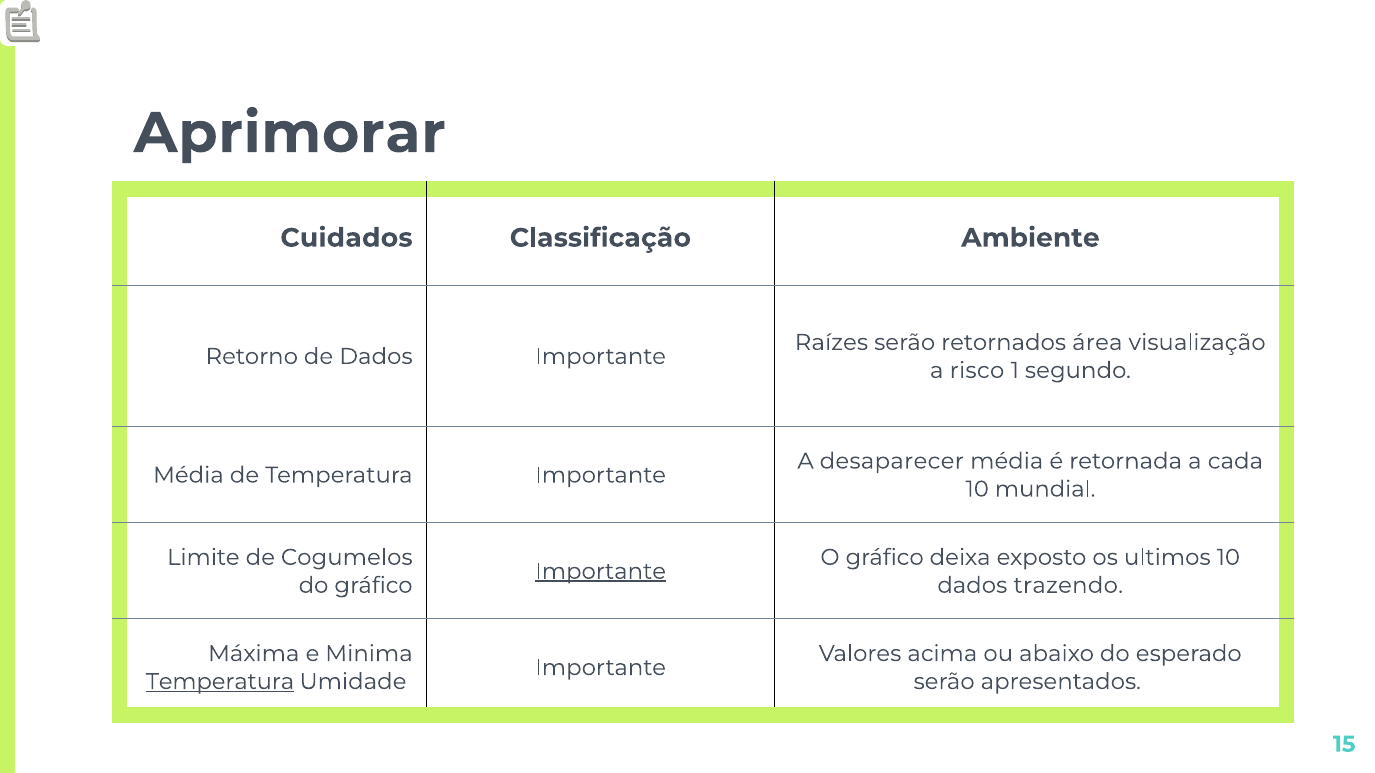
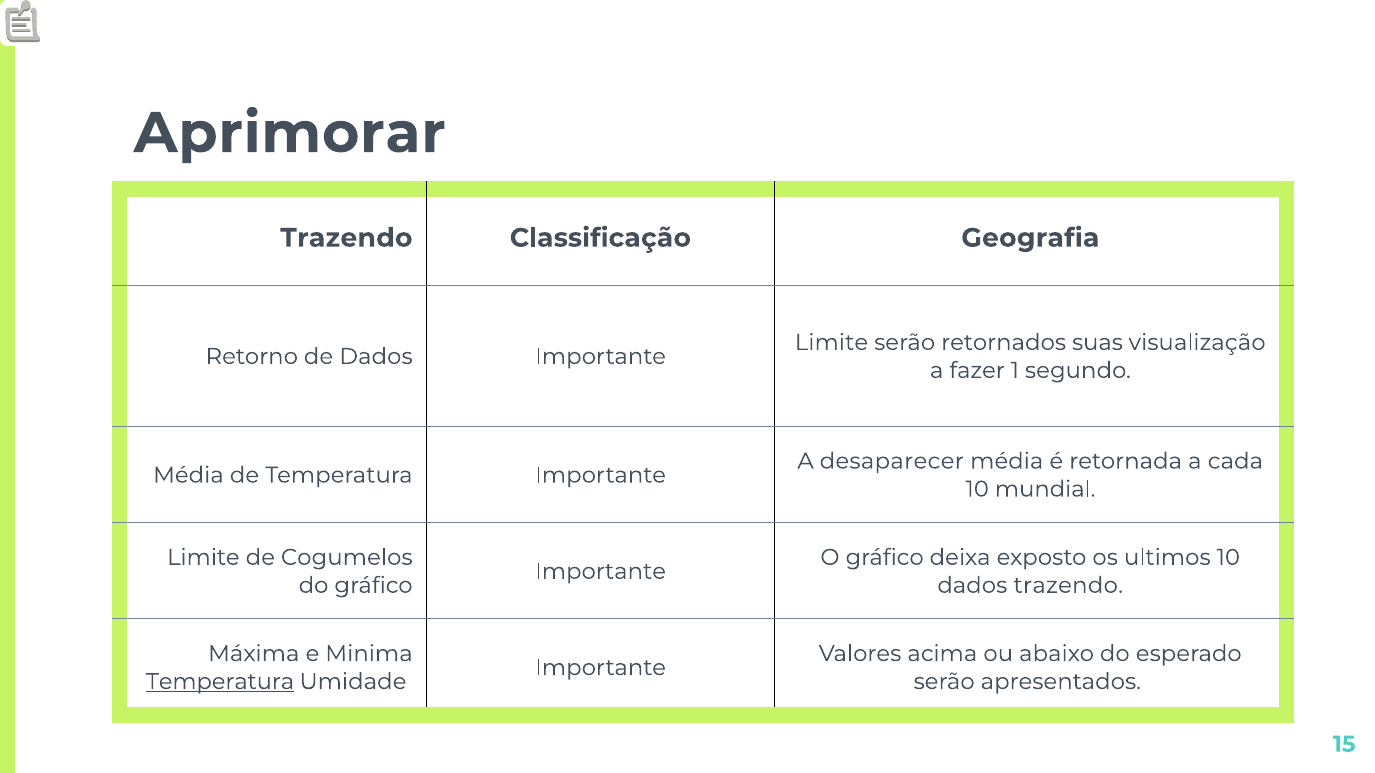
Cuidados: Cuidados -> Trazendo (346, 238)
Ambiente: Ambiente -> Geografia (1030, 238)
Raízes: Raízes -> Limite (831, 343)
área: área -> suas (1097, 343)
risco: risco -> fazer (977, 371)
Importante underline: present -> none (600, 572)
